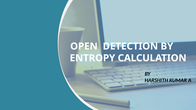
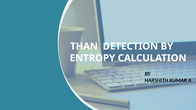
OPEN: OPEN -> THAN (84, 46)
